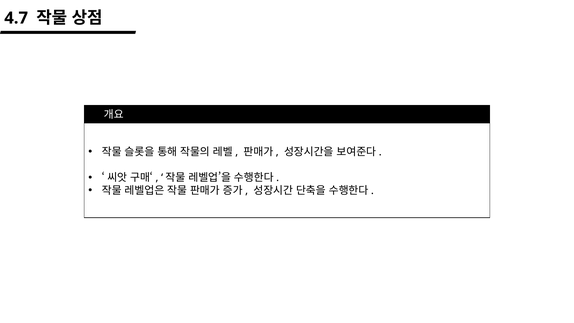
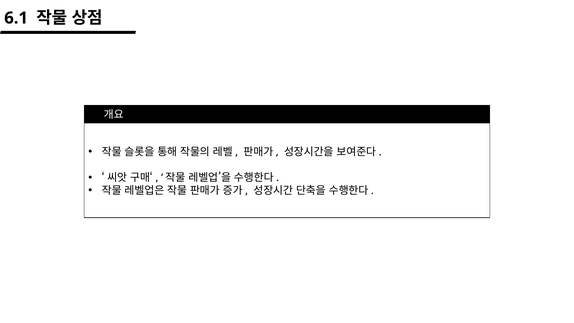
4.7: 4.7 -> 6.1 (16, 18)
